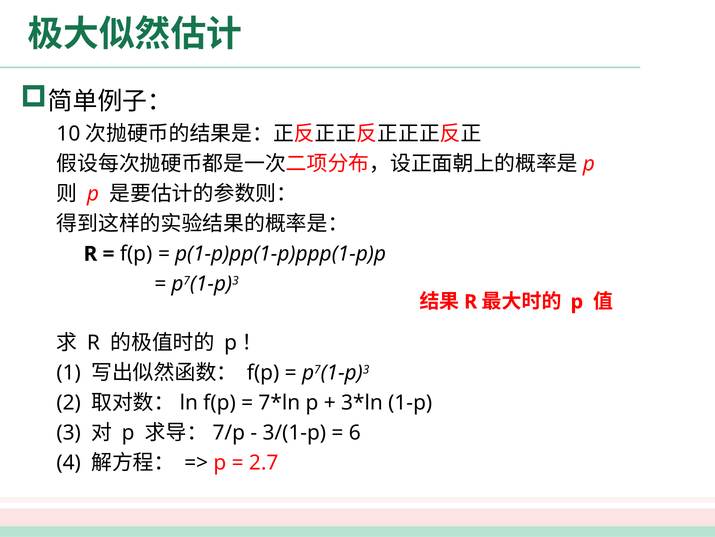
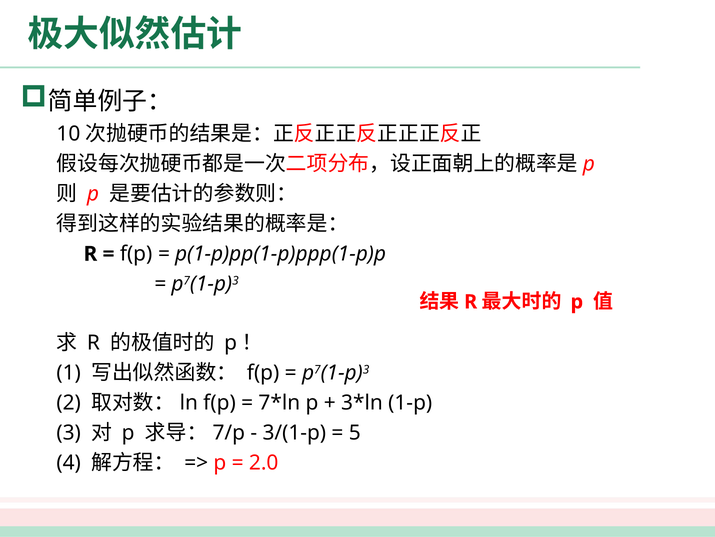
6: 6 -> 5 (355, 432)
2.7: 2.7 -> 2.0 (264, 462)
